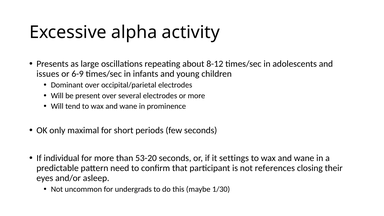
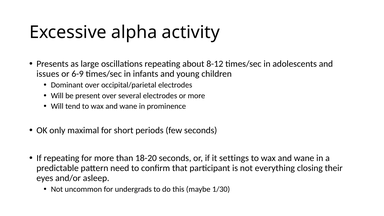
If individual: individual -> repeating (61, 158)
53-20: 53-20 -> 18-20 (146, 158)
references: references -> everything (275, 168)
